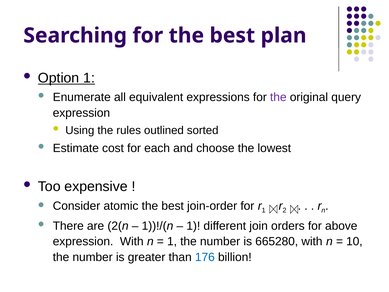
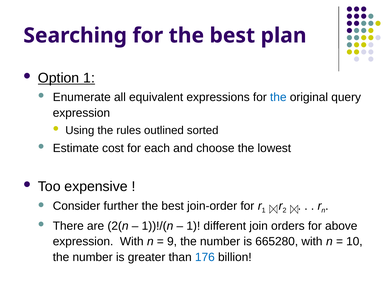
the colour: purple -> blue (278, 97)
atomic: atomic -> further (121, 206)
1: 1 -> 9 (172, 241)
